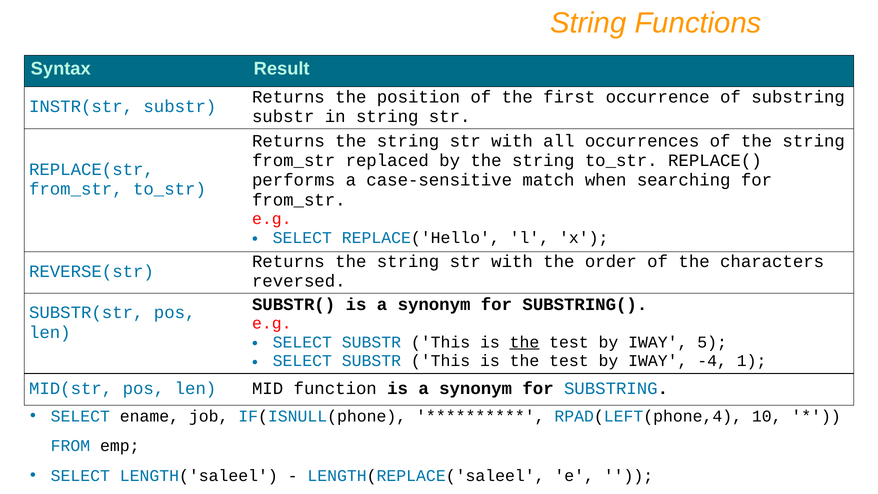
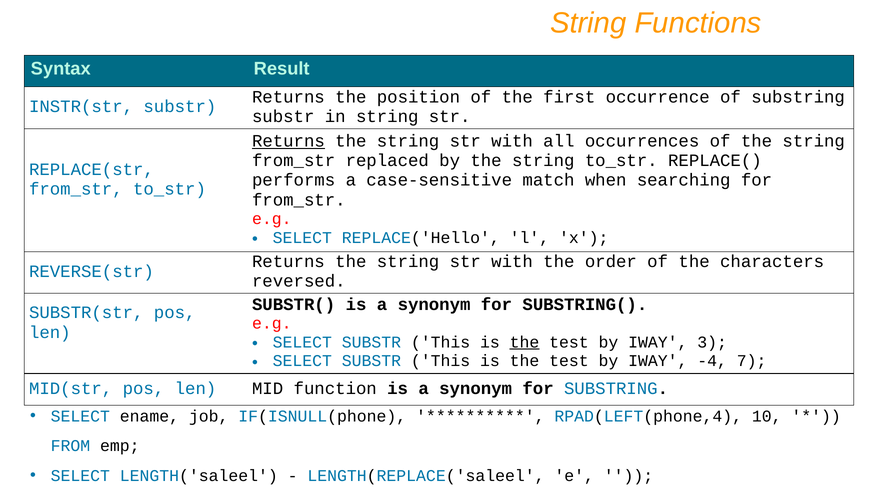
Returns underline: none -> present (288, 141)
5: 5 -> 3 (712, 342)
1: 1 -> 7 (752, 361)
